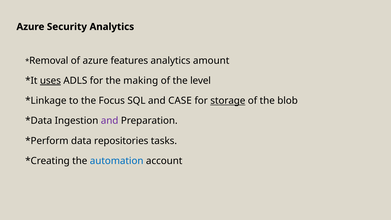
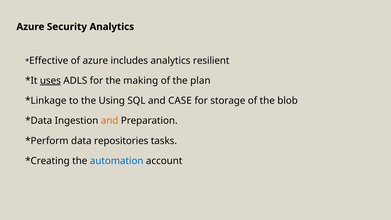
Removal: Removal -> Effective (49, 61)
features: features -> includes (129, 61)
amount: amount -> resilient (211, 61)
level: level -> plan (200, 81)
Focus: Focus -> Using (112, 101)
storage underline: present -> none (228, 101)
and colour: purple -> orange (110, 121)
